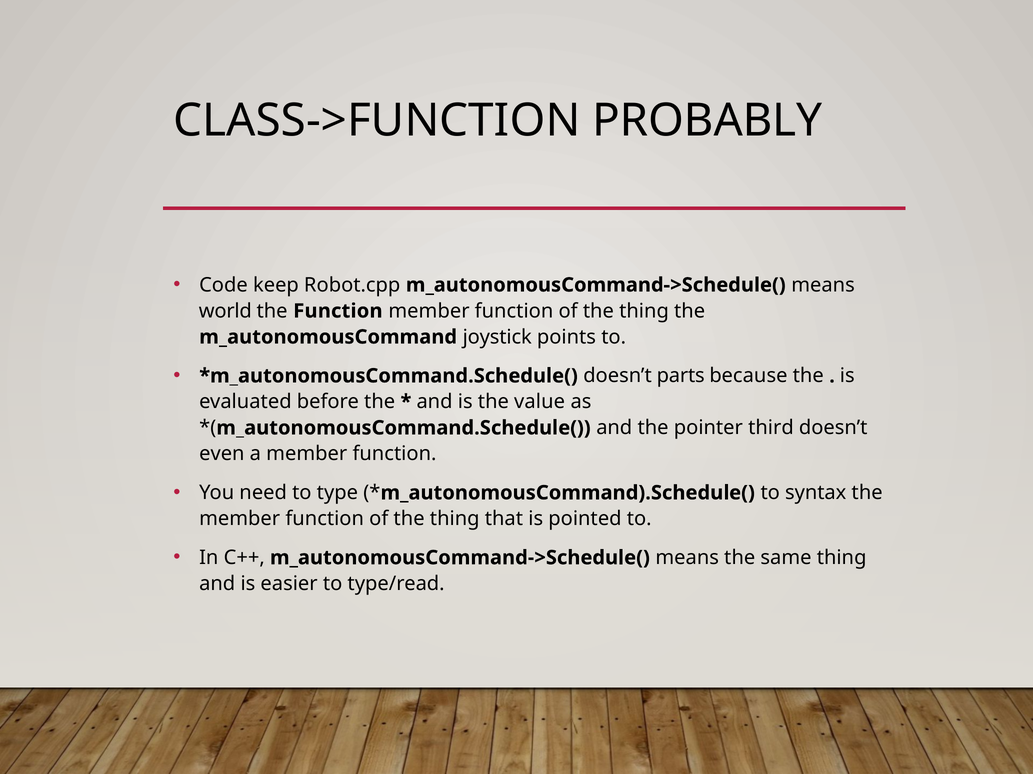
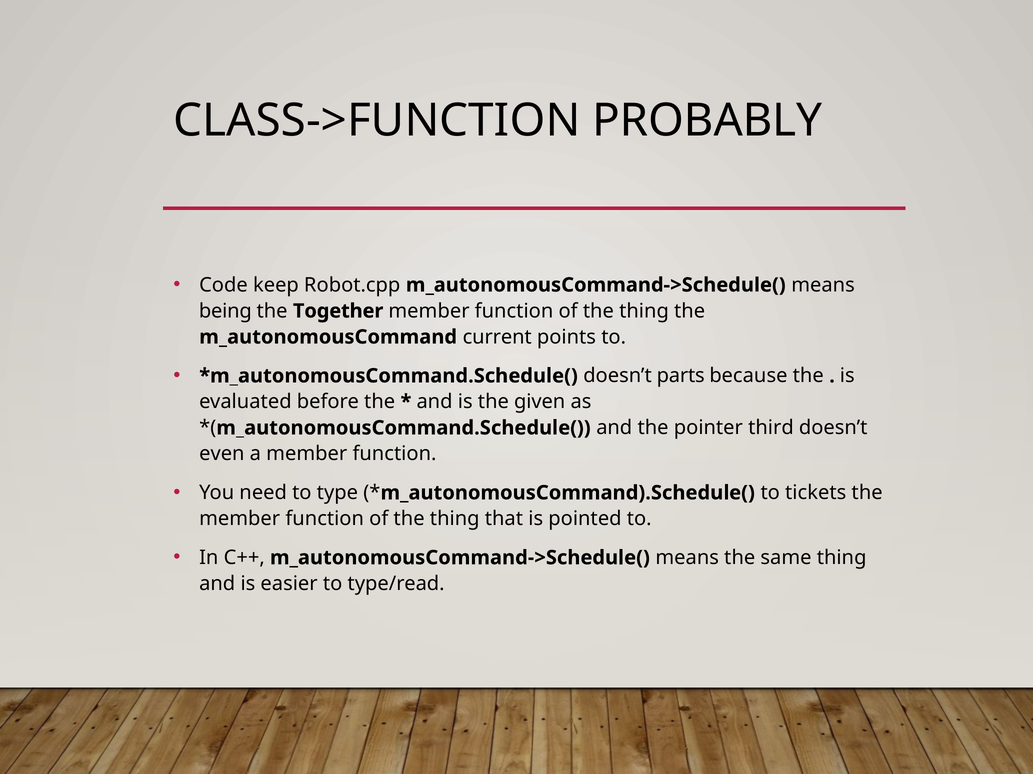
world: world -> being (225, 311)
the Function: Function -> Together (338, 311)
joystick: joystick -> current (497, 337)
value: value -> given (540, 402)
syntax: syntax -> tickets (816, 493)
